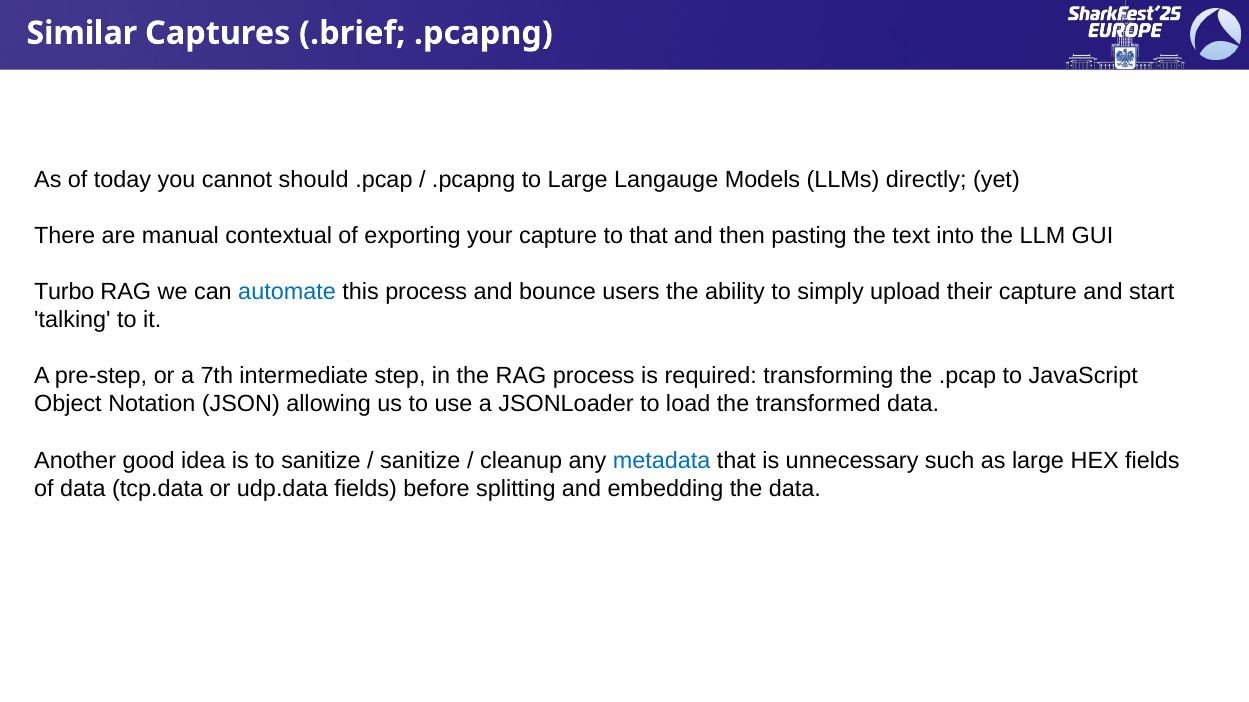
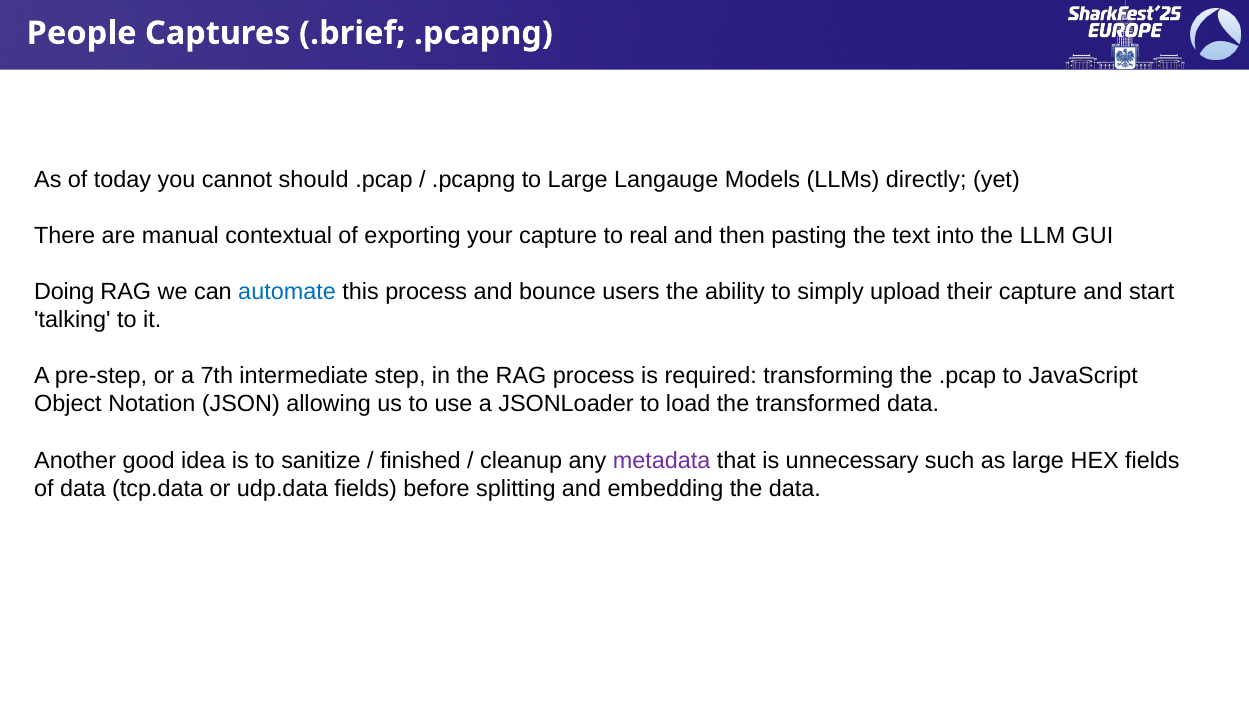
Similar: Similar -> People (82, 33)
to that: that -> real (649, 236)
Turbo: Turbo -> Doing (64, 292)
sanitize: sanitize -> finished (420, 461)
metadata colour: blue -> purple (662, 461)
